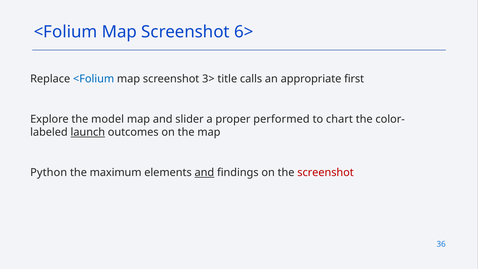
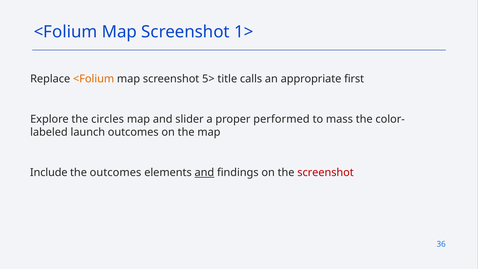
6>: 6> -> 1> (244, 32)
<Folium colour: blue -> orange (94, 79)
3>: 3> -> 5> (208, 79)
model: model -> circles (108, 119)
chart: chart -> mass (339, 119)
launch underline: present -> none (88, 132)
Python: Python -> Include (49, 172)
the maximum: maximum -> outcomes (116, 172)
